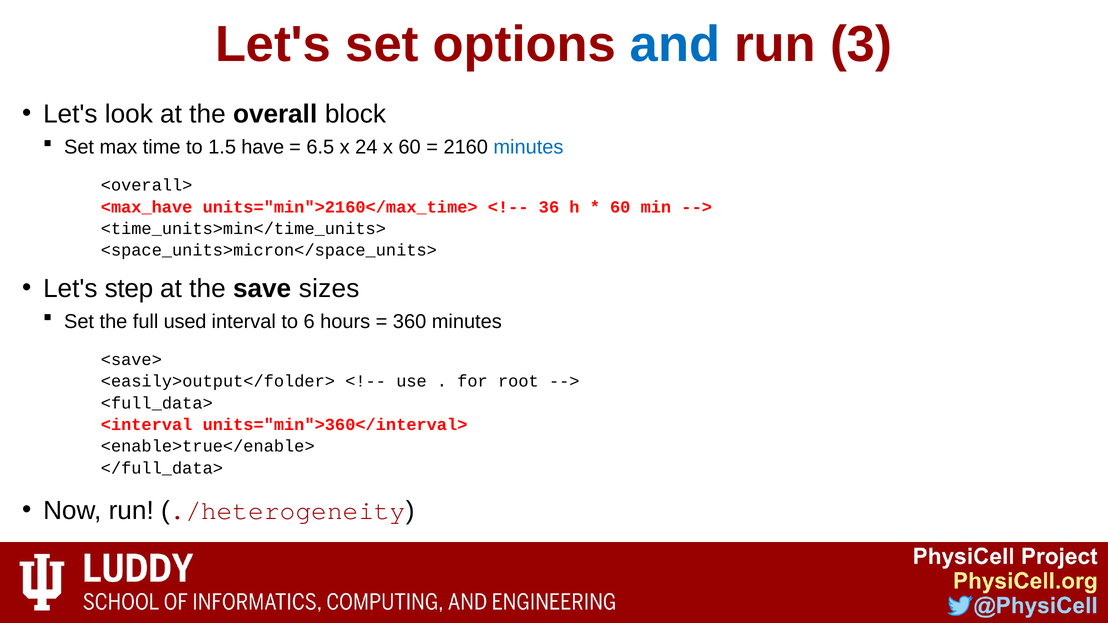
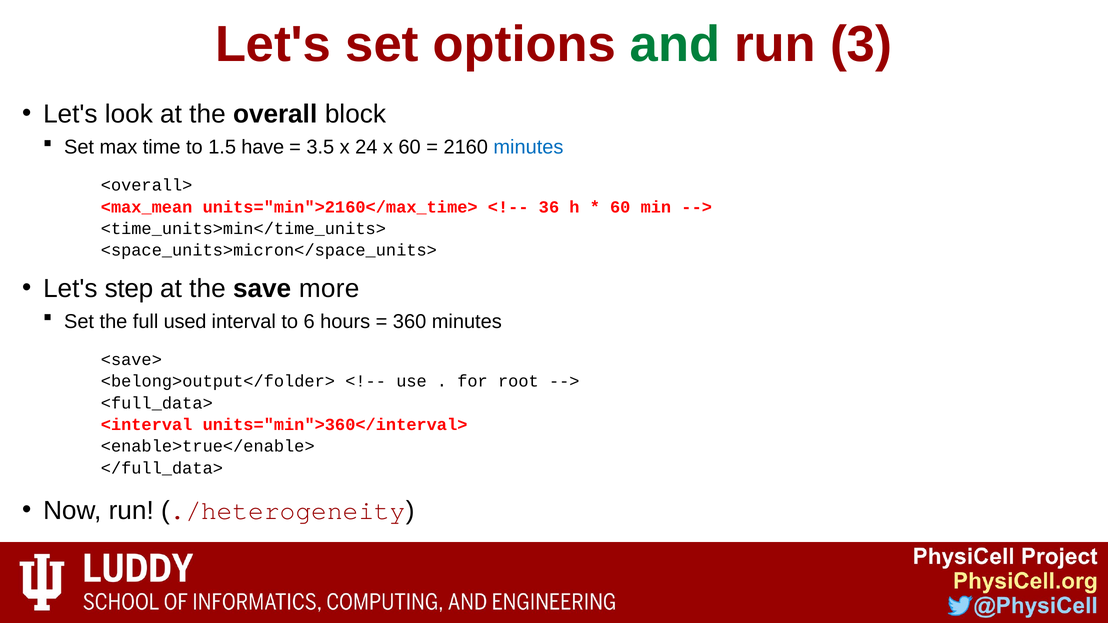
and colour: blue -> green (675, 45)
6.5: 6.5 -> 3.5 (320, 147)
<max_have: <max_have -> <max_mean (147, 207)
sizes: sizes -> more (329, 289)
<easily>output</folder>: <easily>output</folder> -> <belong>output</folder> (218, 381)
